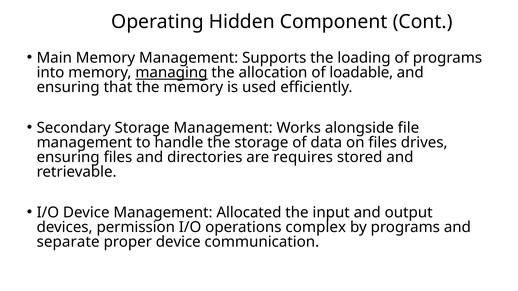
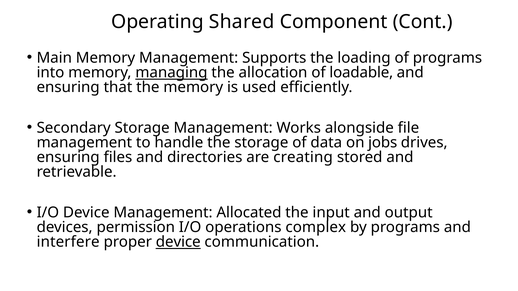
Hidden: Hidden -> Shared (242, 22)
on files: files -> jobs (383, 143)
requires: requires -> creating (303, 157)
separate: separate -> interfere (68, 242)
device underline: none -> present (178, 242)
